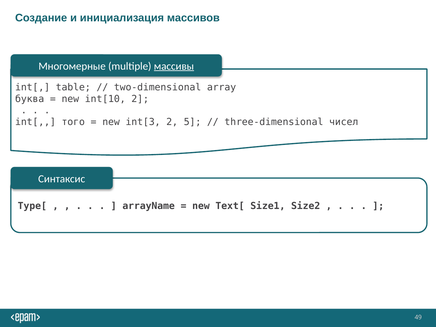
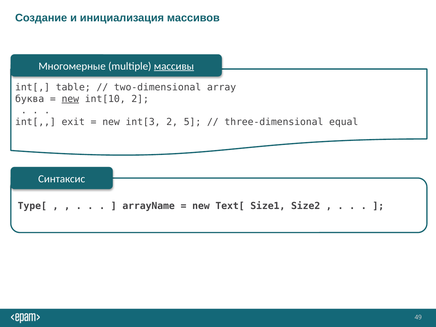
new underline: none -> present (70, 99)
того: того -> exit (73, 122)
чисел: чисел -> equal (344, 122)
